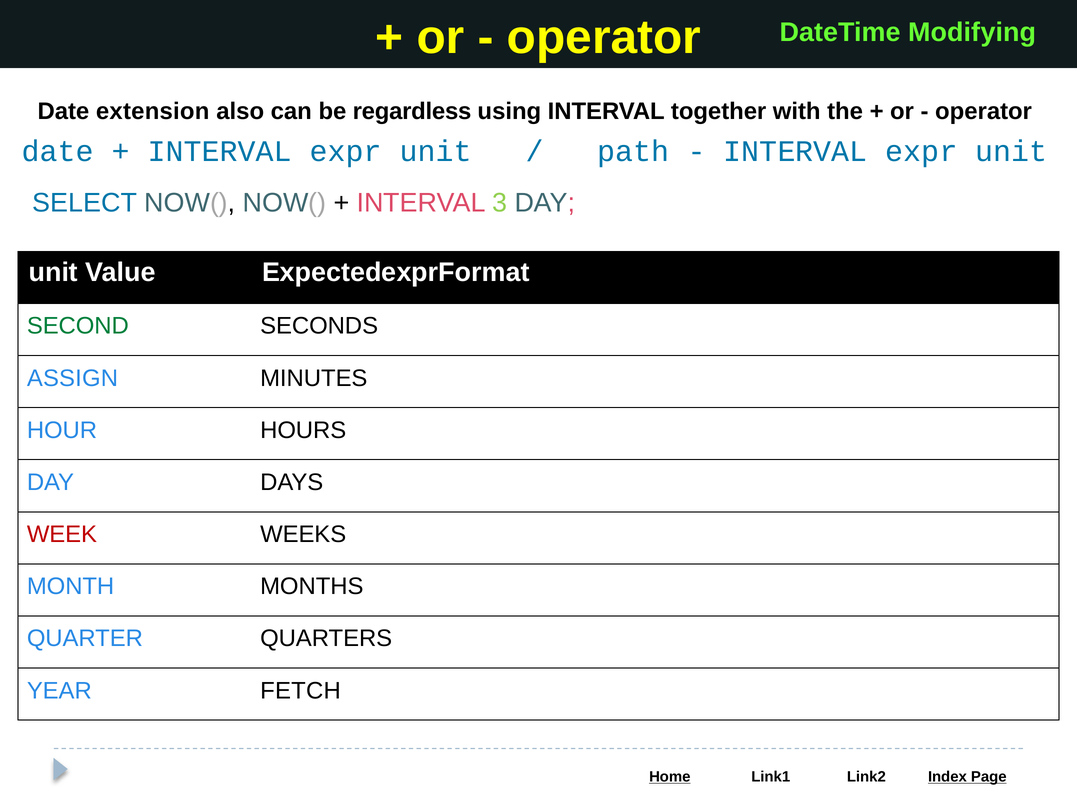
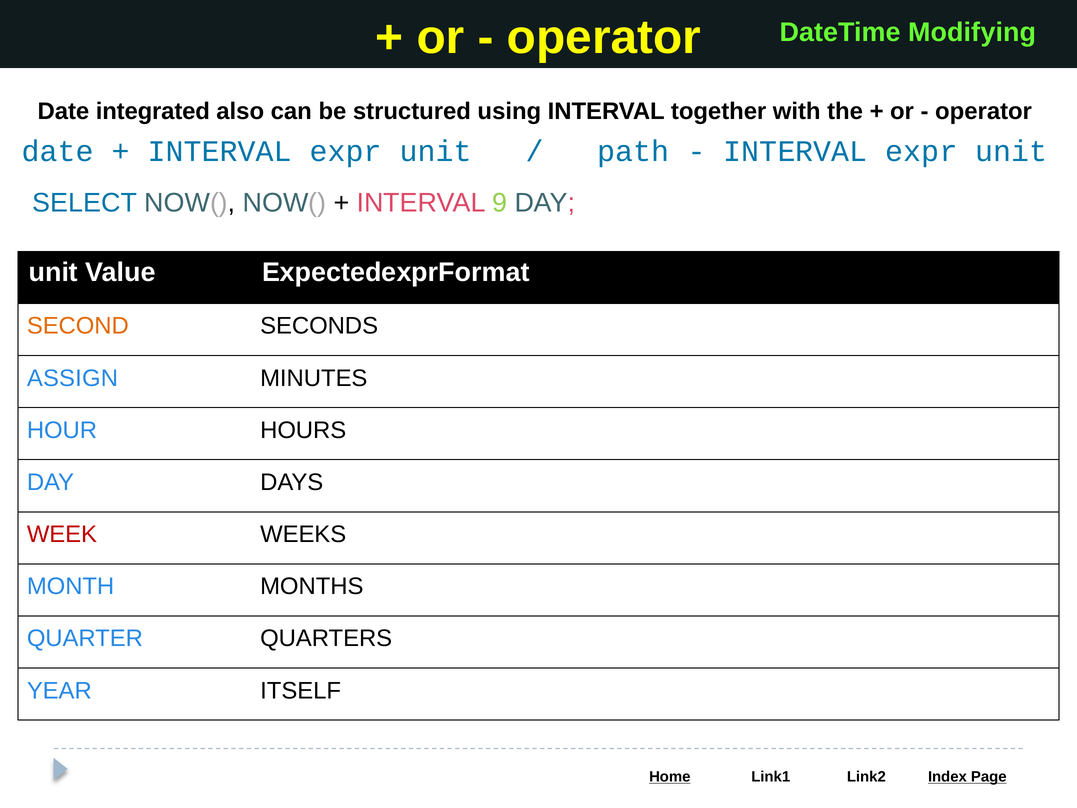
extension: extension -> integrated (153, 111)
regardless: regardless -> structured (412, 111)
3: 3 -> 9 (500, 203)
SECOND colour: green -> orange (78, 326)
FETCH: FETCH -> ITSELF (301, 690)
